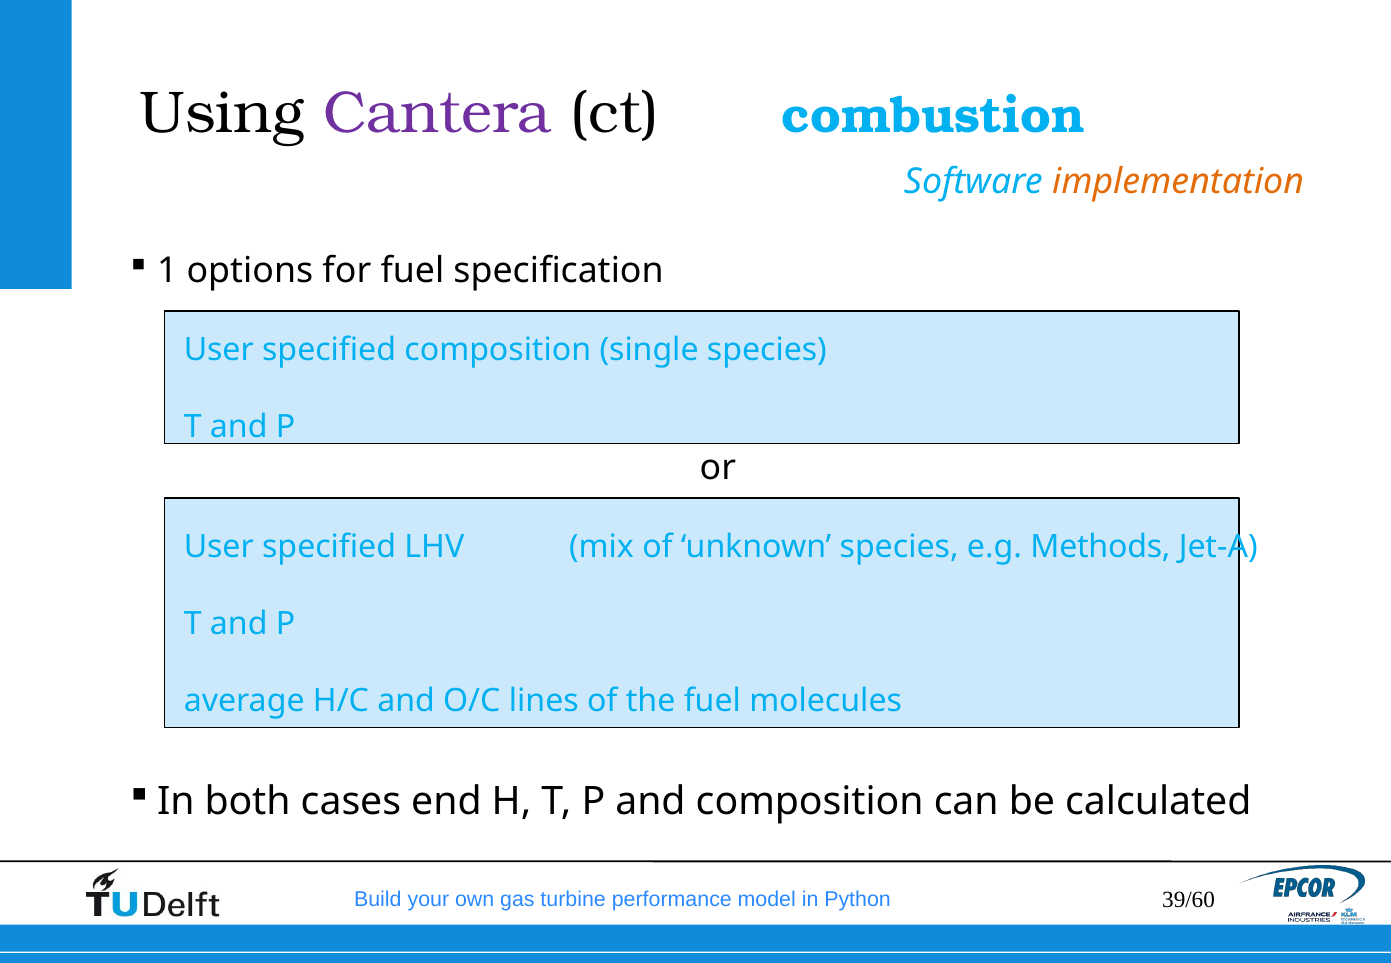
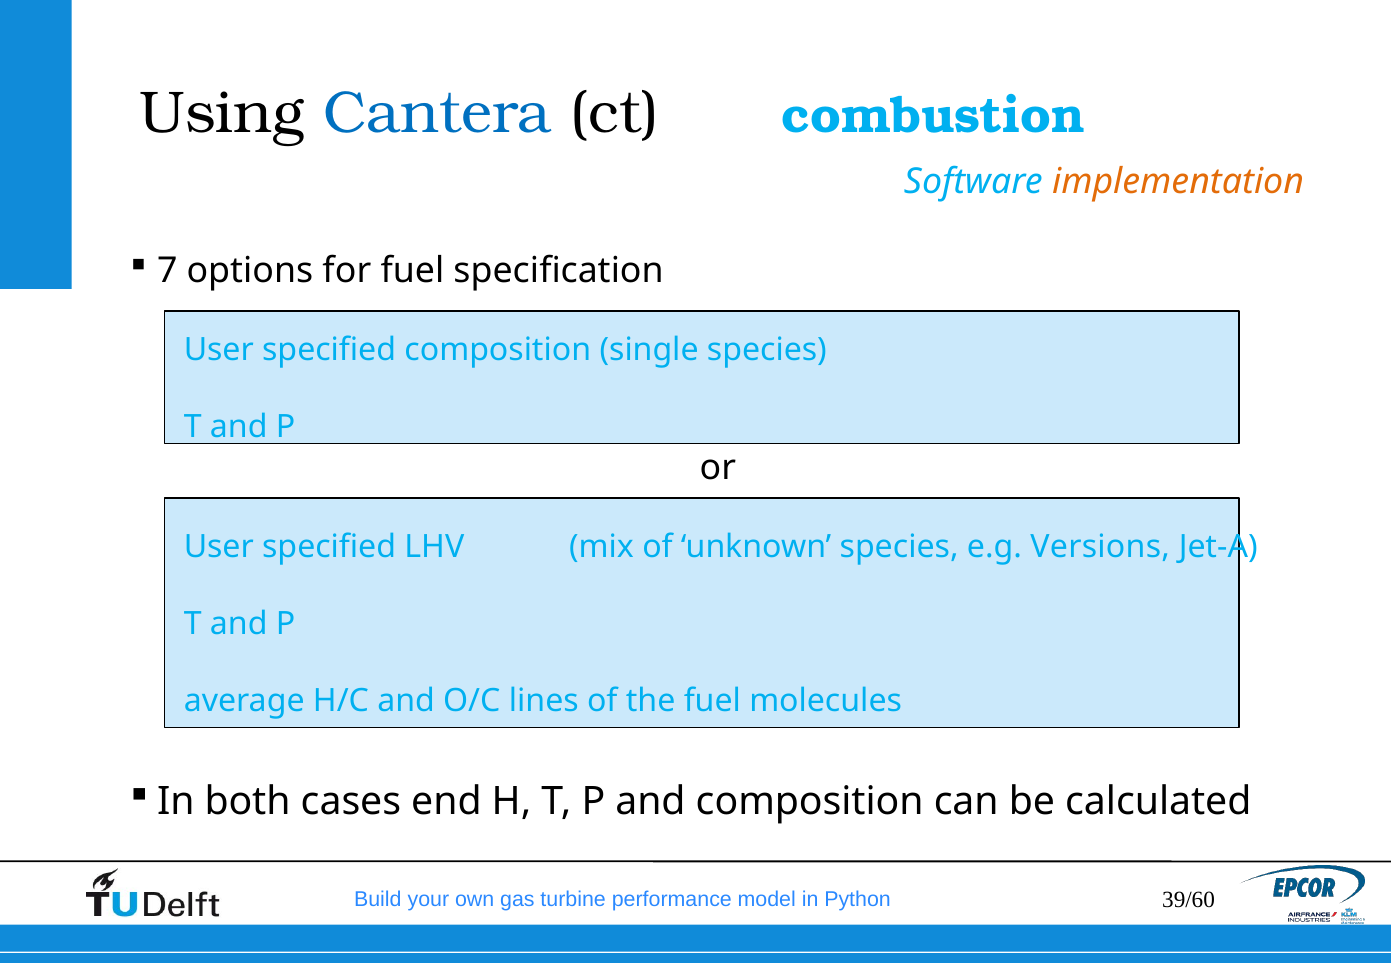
Cantera colour: purple -> blue (438, 113)
1: 1 -> 7 (167, 271)
Methods: Methods -> Versions (1100, 547)
